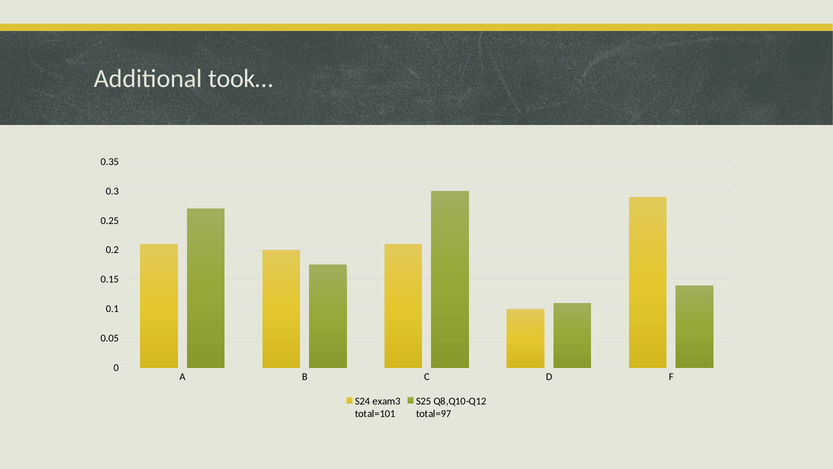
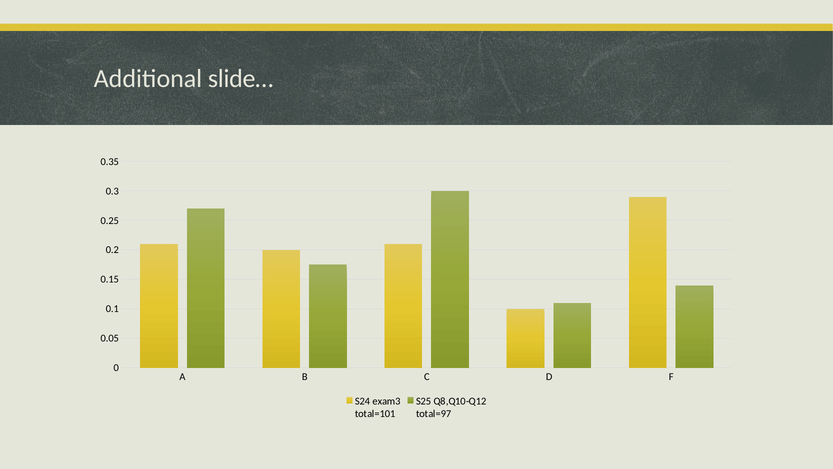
took…: took… -> slide… (241, 79)
